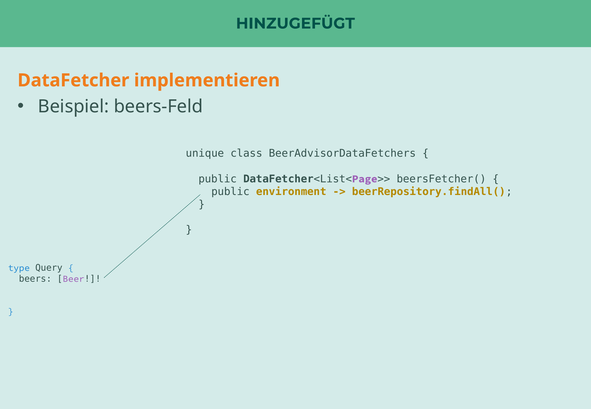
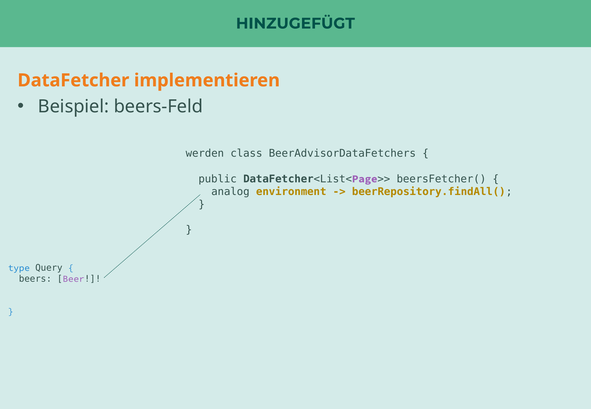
unique: unique -> werden (205, 153)
public: public -> analog (230, 192)
